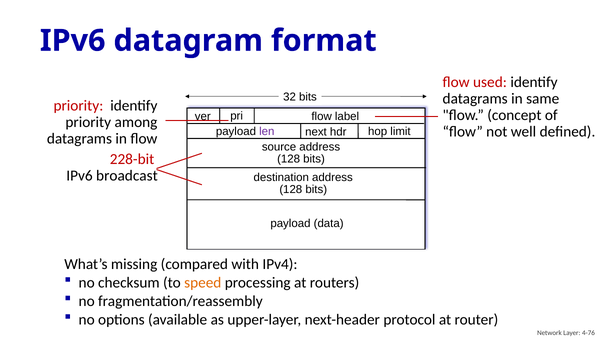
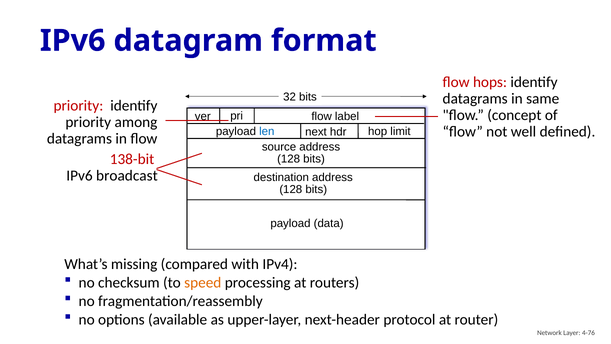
used: used -> hops (490, 82)
len colour: purple -> blue (267, 132)
228-bit: 228-bit -> 138-bit (132, 159)
